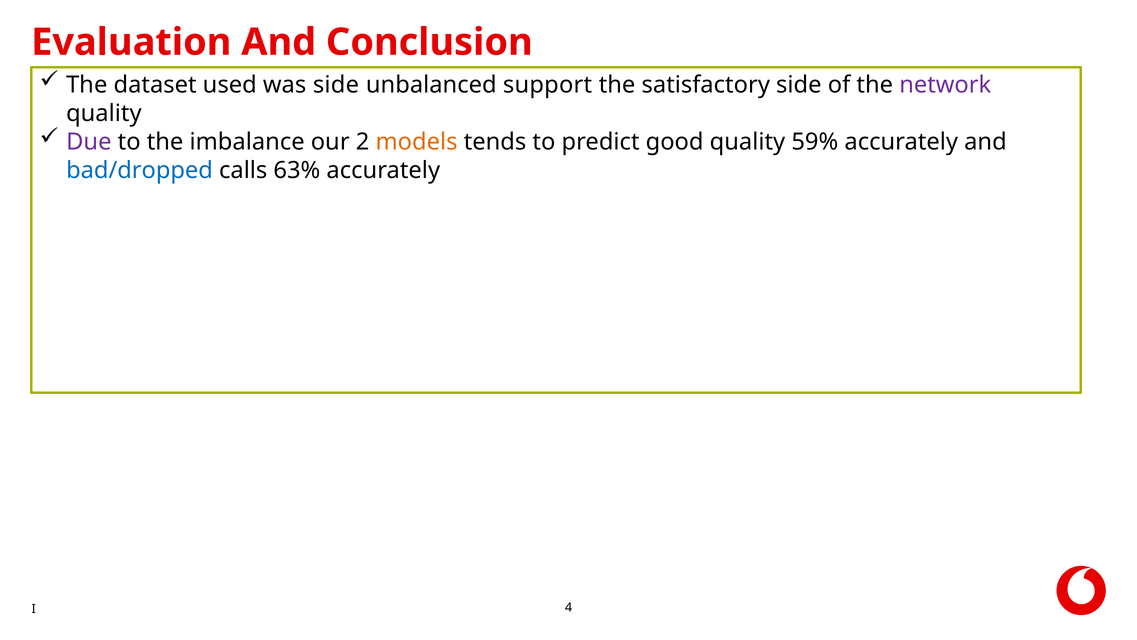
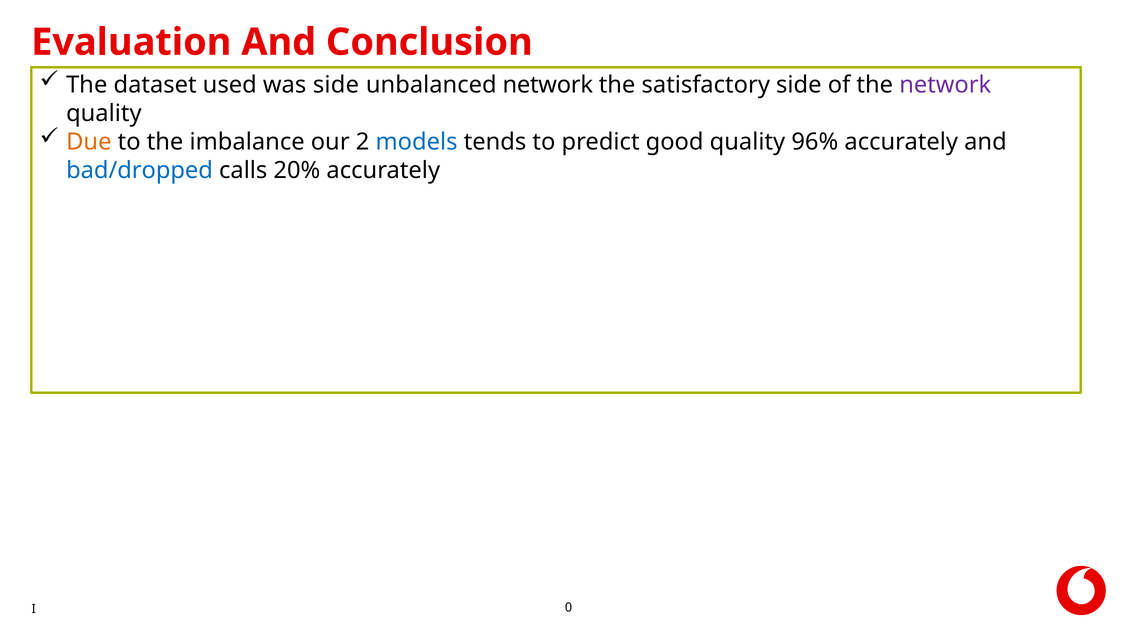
unbalanced support: support -> network (548, 85)
Due colour: purple -> orange (89, 142)
models colour: orange -> blue (417, 142)
59%: 59% -> 96% (815, 142)
63%: 63% -> 20% (297, 170)
4: 4 -> 0 (569, 607)
